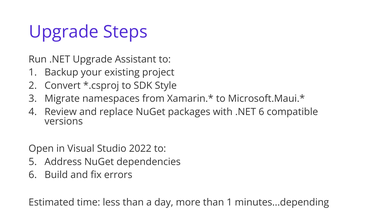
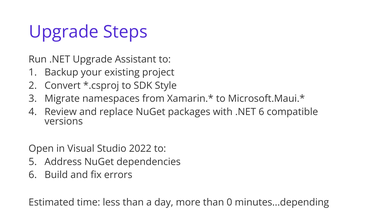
than 1: 1 -> 0 (229, 202)
